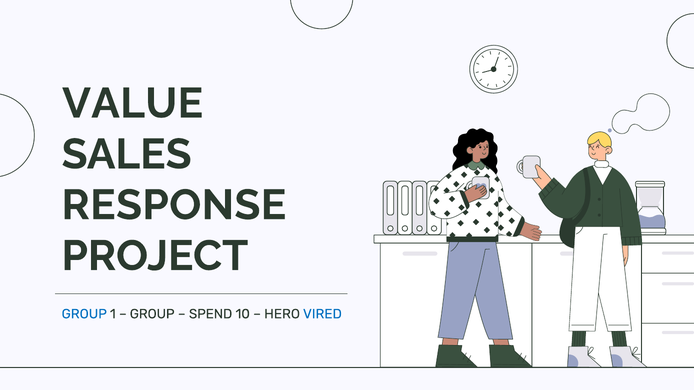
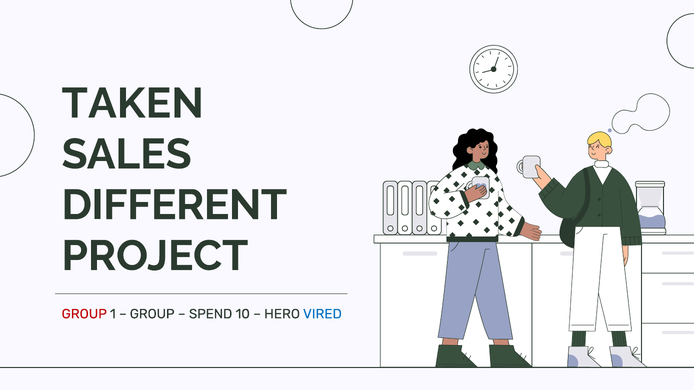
VALUE: VALUE -> TAKEN (133, 104)
RESPONSE: RESPONSE -> DIFFERENT (174, 205)
GROUP colour: blue -> red (84, 314)
